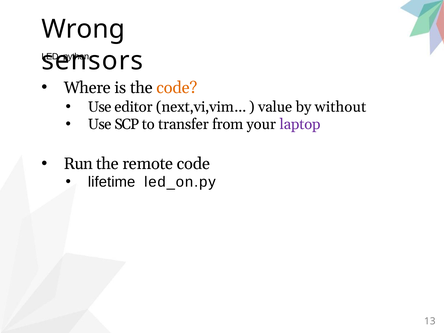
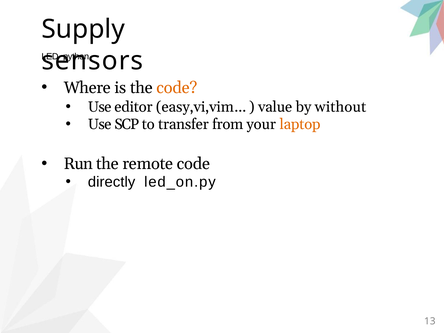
Wrong: Wrong -> Supply (83, 29)
next,vi,vim…: next,vi,vim… -> easy,vi,vim… (201, 107)
laptop colour: purple -> orange (300, 124)
lifetime: lifetime -> directly (112, 182)
